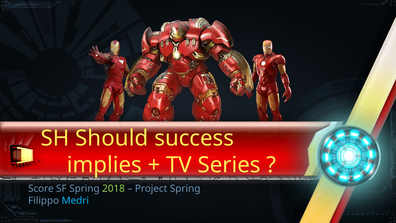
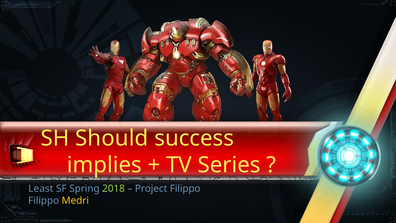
Score: Score -> Least (41, 188)
Project Spring: Spring -> Filippo (185, 188)
Medri colour: light blue -> yellow (75, 200)
